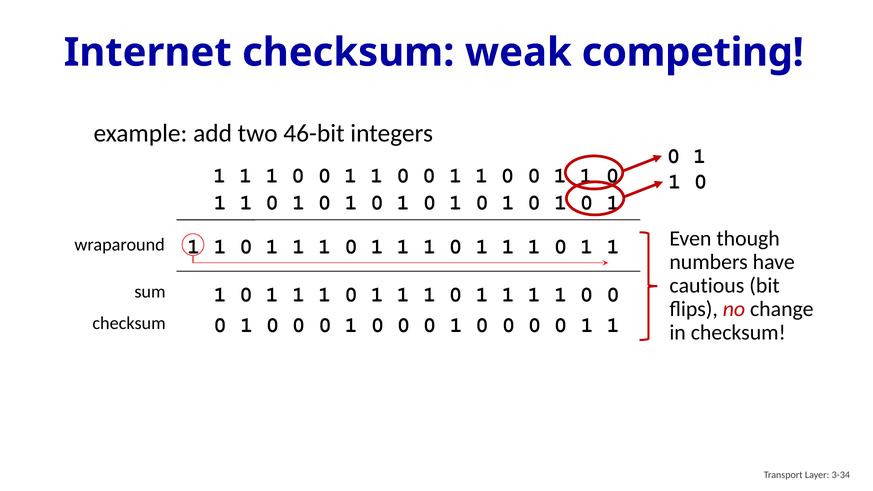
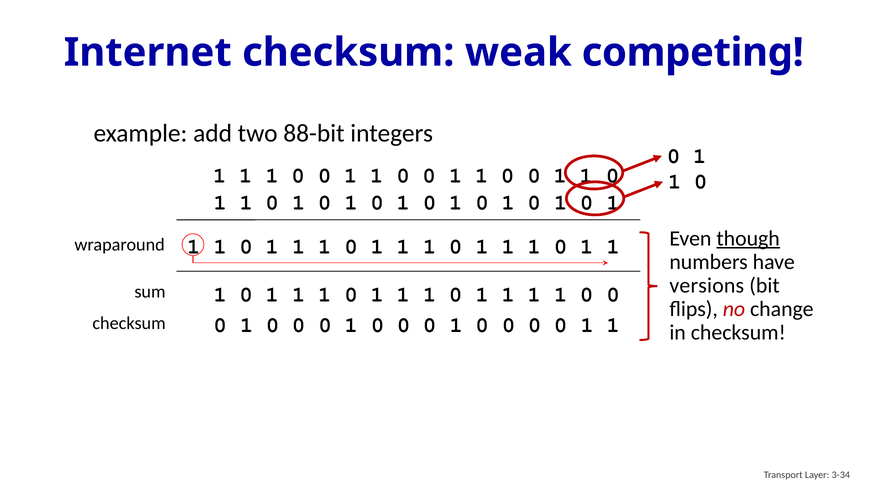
46-bit: 46-bit -> 88-bit (314, 133)
though underline: none -> present (748, 238)
cautious: cautious -> versions (707, 286)
